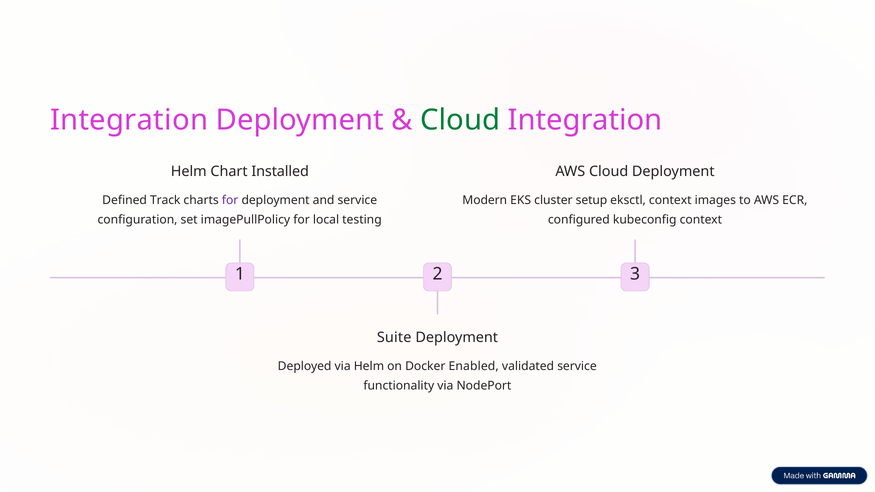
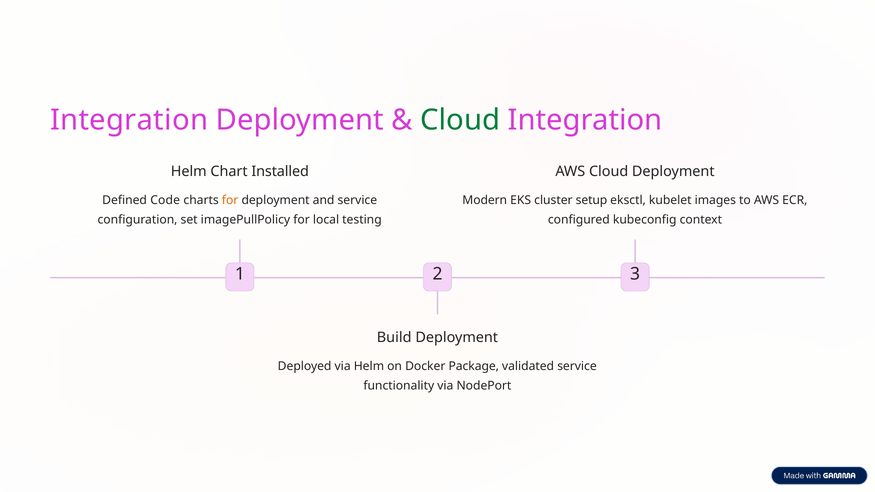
Track: Track -> Code (165, 200)
for colour: purple -> orange (230, 200)
eksctl context: context -> kubelet (670, 200)
Suite: Suite -> Build (394, 338)
Enabled: Enabled -> Package (474, 366)
